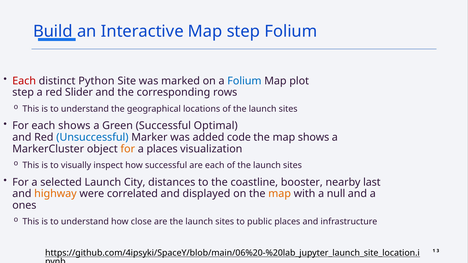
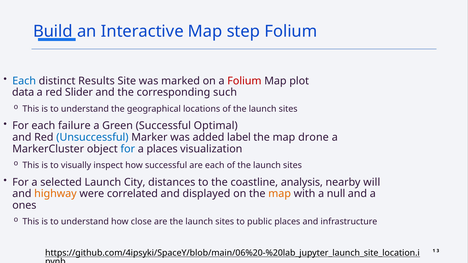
Each colour: red -> blue (24, 81)
Python: Python -> Results (96, 81)
Folium colour: blue -> red (244, 81)
step: step -> data (23, 92)
rows: rows -> such (225, 92)
each shows: shows -> failure (74, 126)
code: code -> label (239, 137)
map shows: shows -> drone (313, 137)
for colour: orange -> blue (128, 149)
booster: booster -> analysis (302, 182)
last: last -> will (372, 182)
